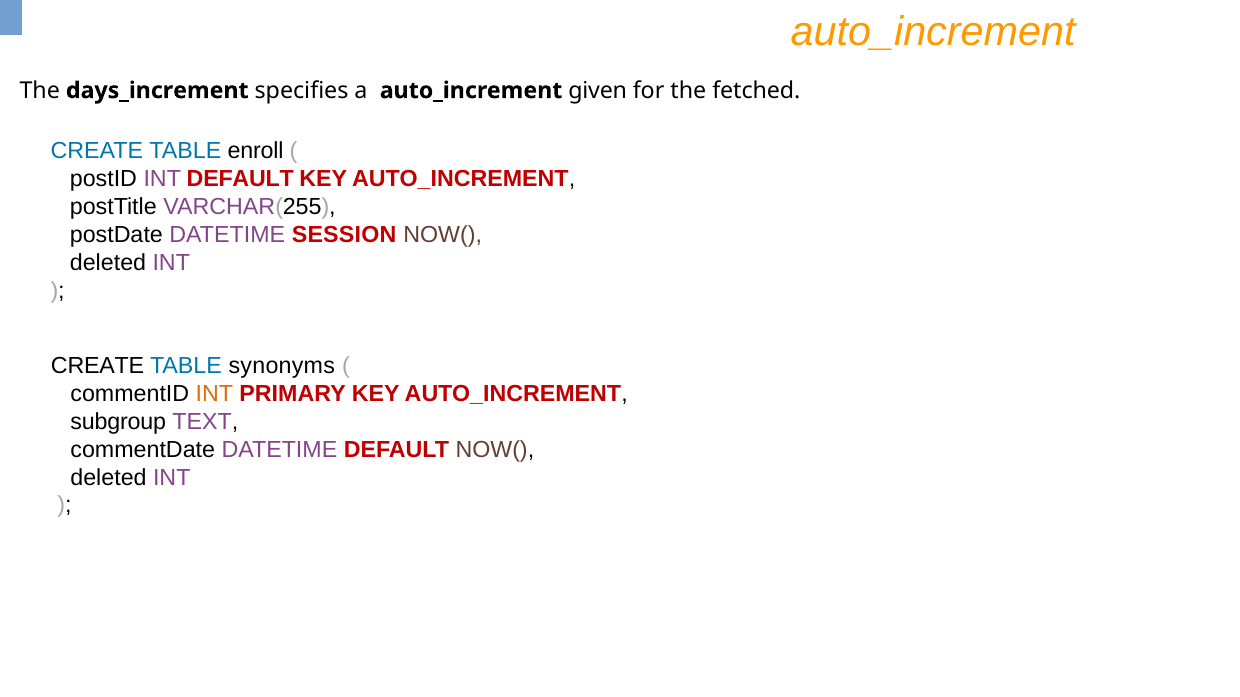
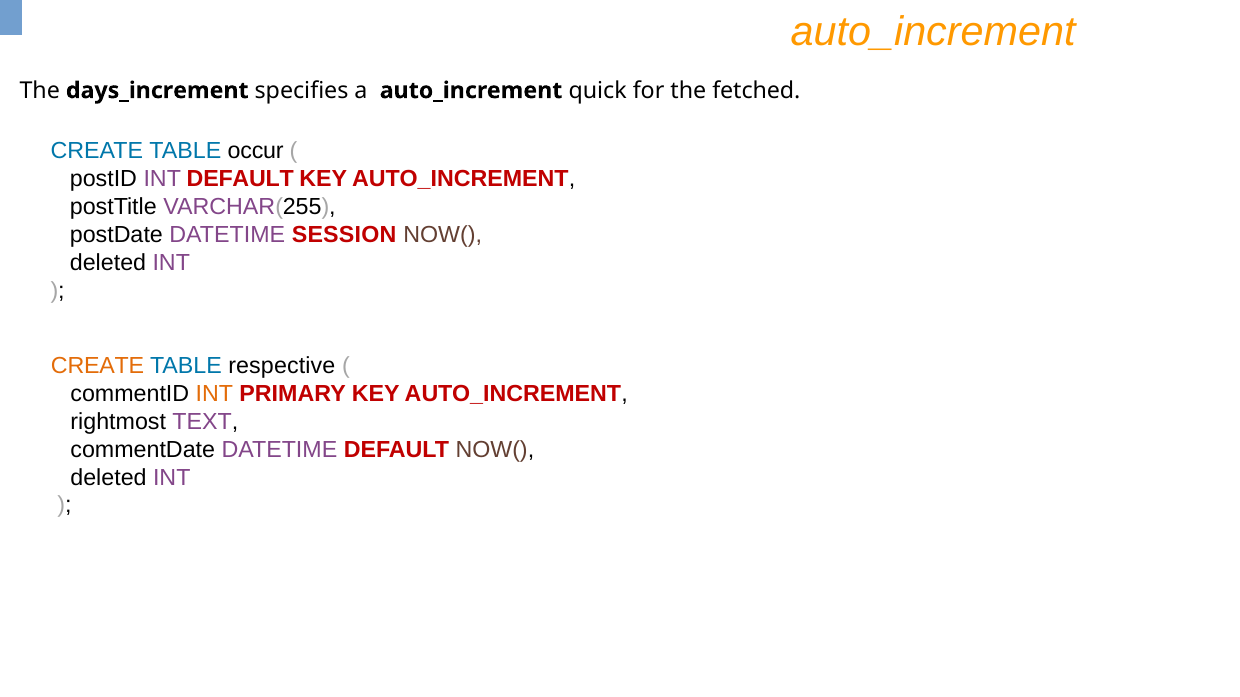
given: given -> quick (598, 91)
enroll: enroll -> occur (256, 151)
CREATE colour: black -> orange (97, 366)
synonyms: synonyms -> respective (282, 366)
subgroup: subgroup -> rightmost (118, 422)
